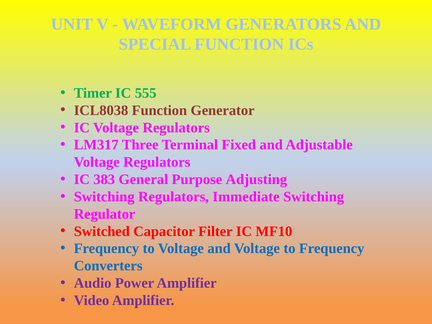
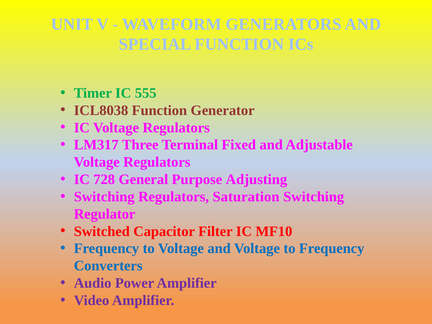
383: 383 -> 728 (104, 179)
Immediate: Immediate -> Saturation (246, 197)
